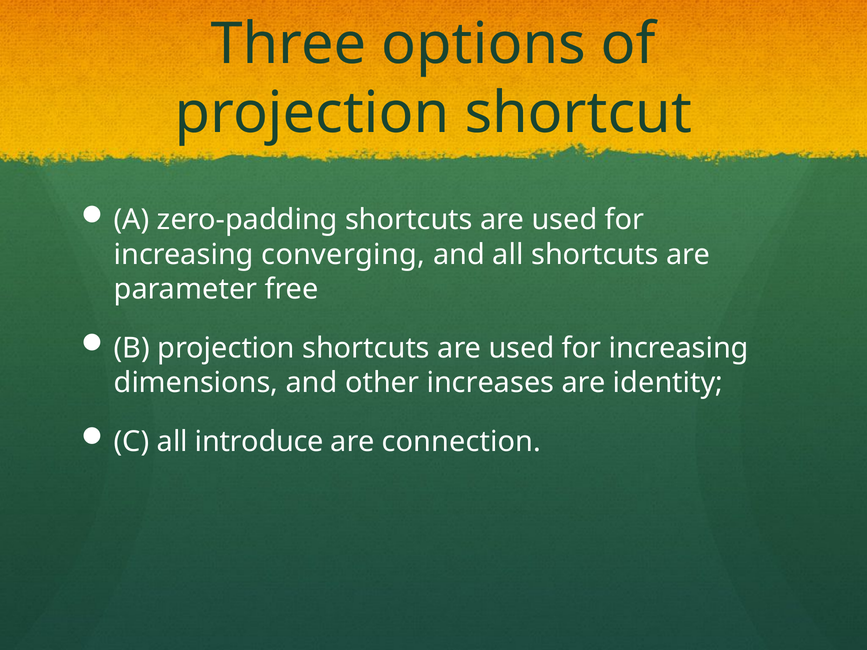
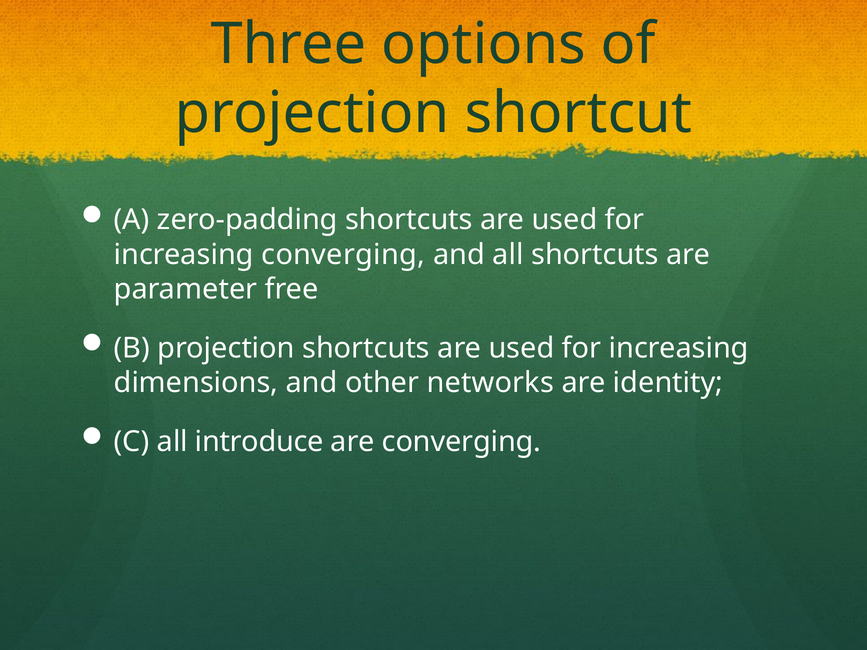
increases: increases -> networks (490, 383)
are connection: connection -> converging (461, 442)
